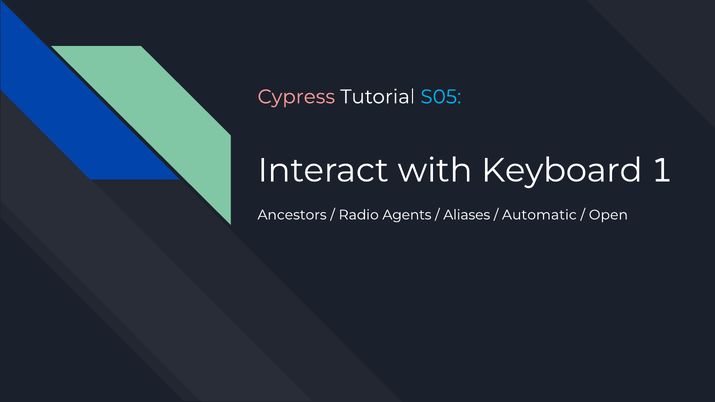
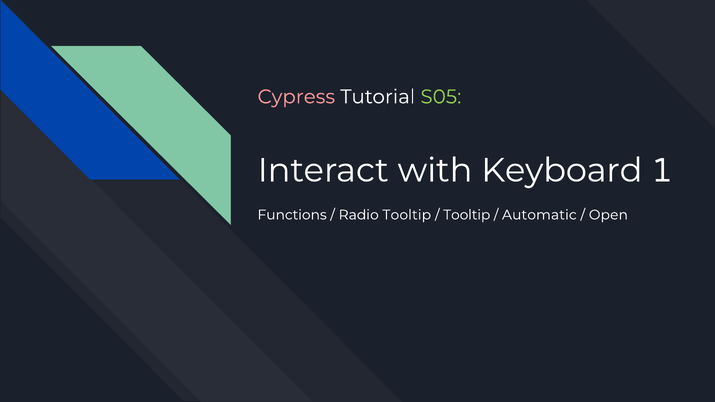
S05 colour: light blue -> light green (441, 97)
Ancestors: Ancestors -> Functions (292, 215)
Radio Agents: Agents -> Tooltip (407, 215)
Aliases: Aliases -> Tooltip (467, 215)
